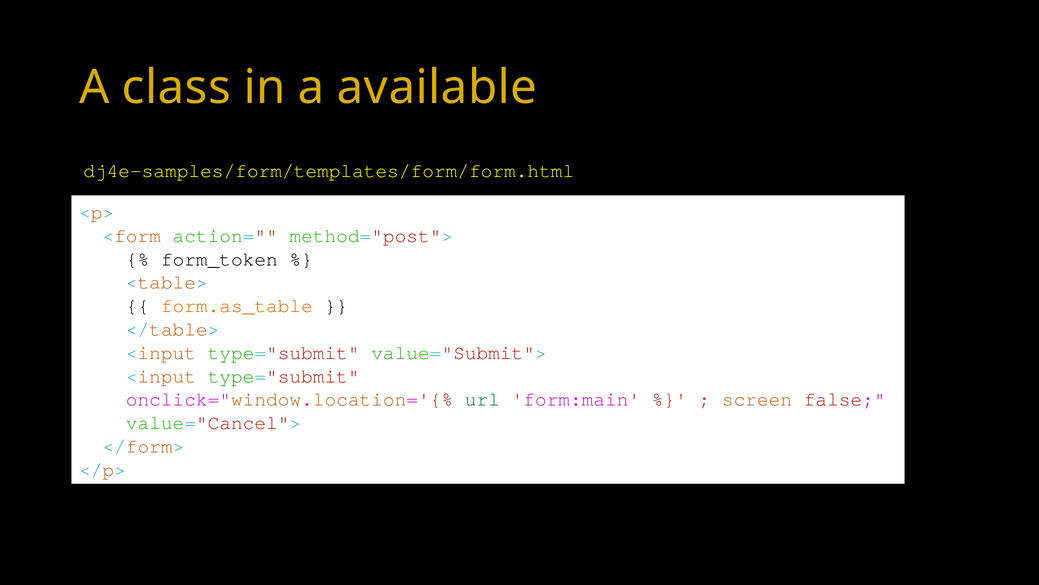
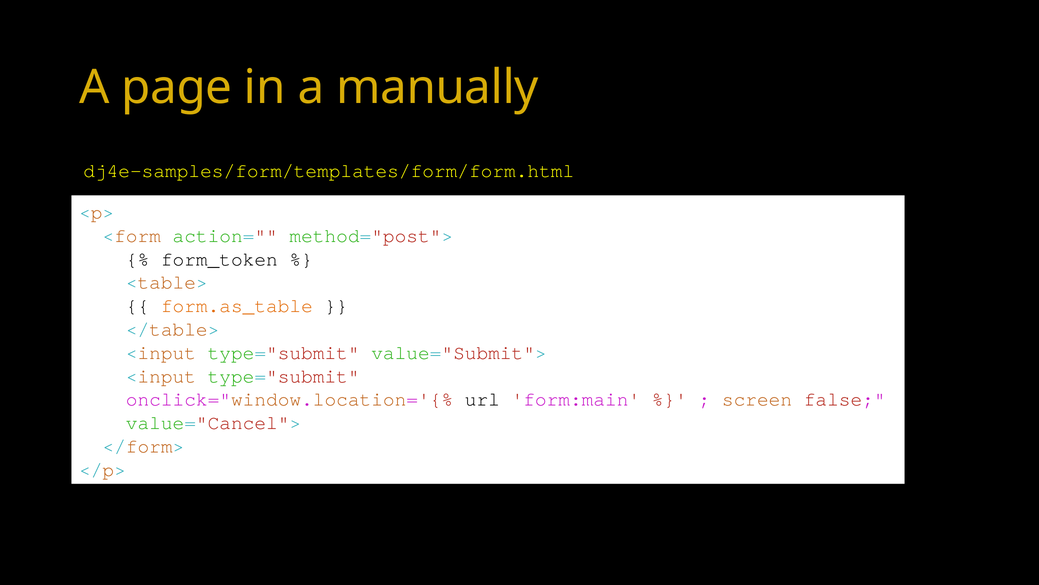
class: class -> page (177, 87)
available: available -> manually (437, 87)
url colour: green -> black (482, 399)
